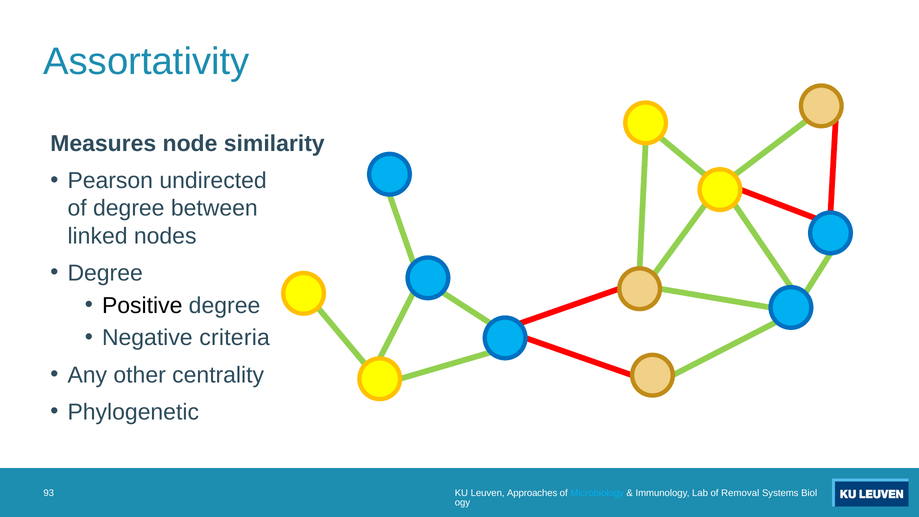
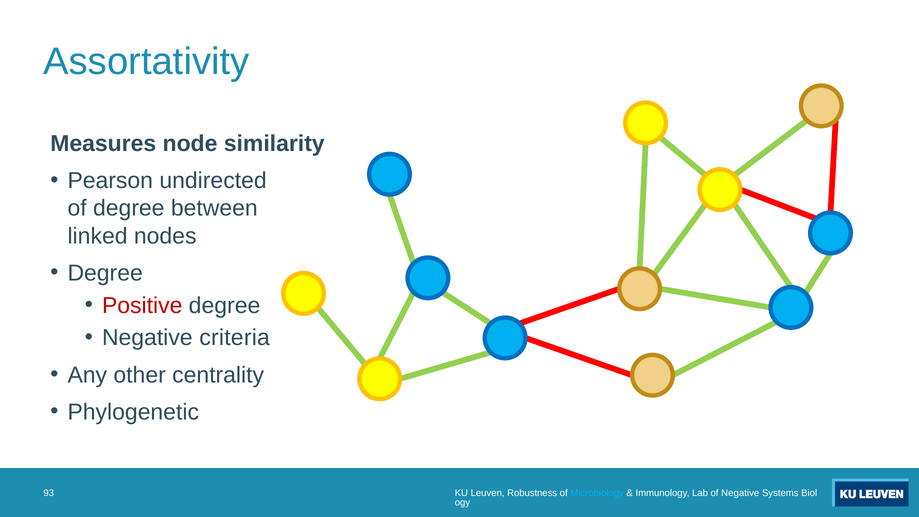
Positive colour: black -> red (142, 305)
Approaches: Approaches -> Robustness (532, 493)
of Removal: Removal -> Negative (740, 493)
